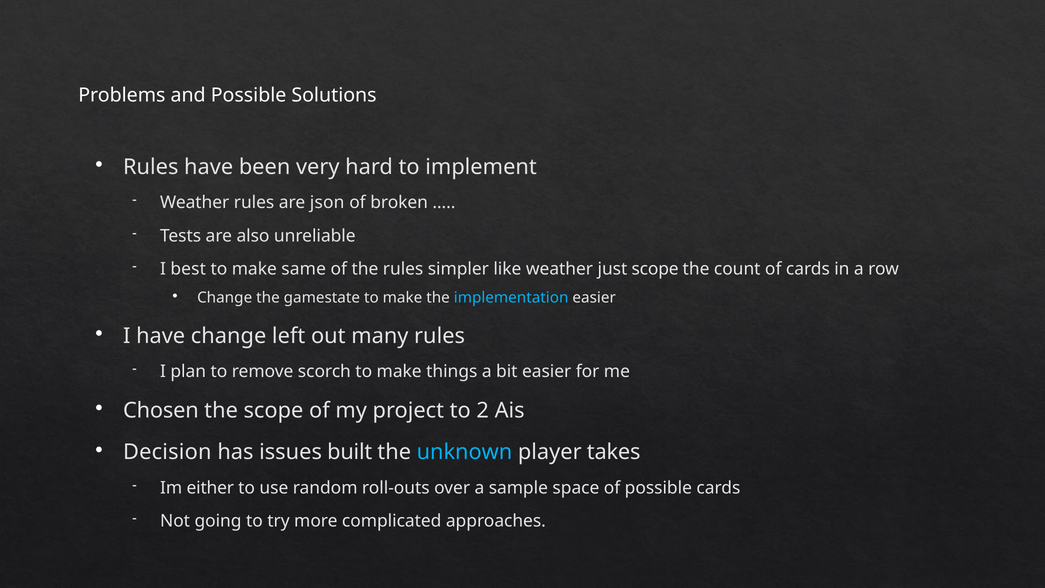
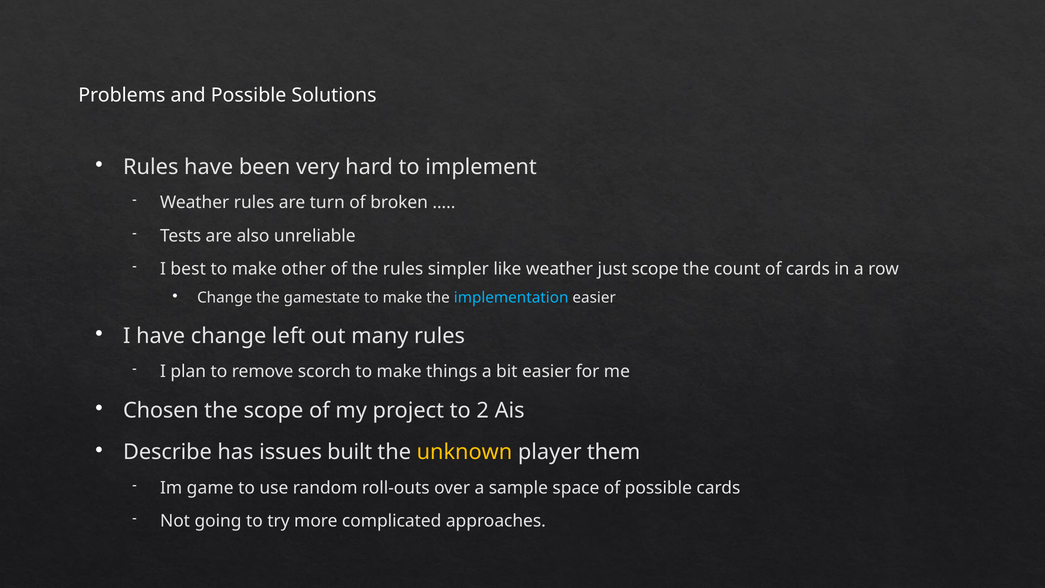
json: json -> turn (327, 203)
same: same -> other (304, 269)
Decision: Decision -> Describe (167, 452)
unknown colour: light blue -> yellow (464, 452)
takes: takes -> them (614, 452)
either: either -> game (210, 488)
